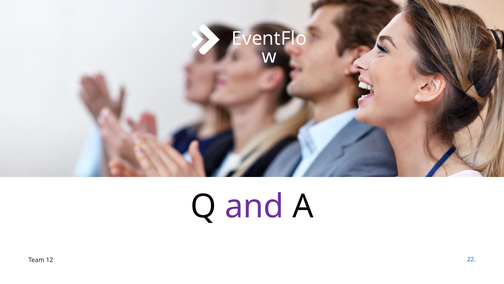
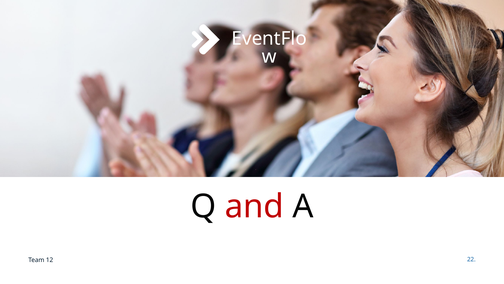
and colour: purple -> red (254, 206)
